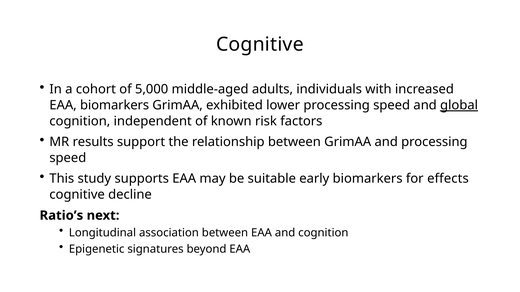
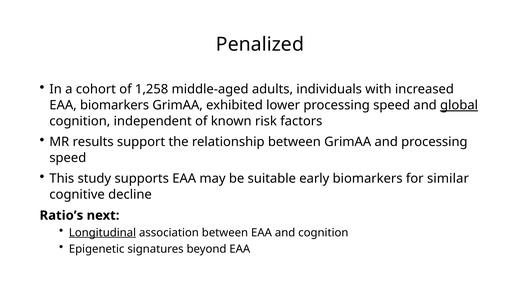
Cognitive: Cognitive -> Penalized (260, 45)
5,000: 5,000 -> 1,258 (152, 89)
effects: effects -> similar (448, 179)
Longitudinal underline: none -> present (102, 233)
